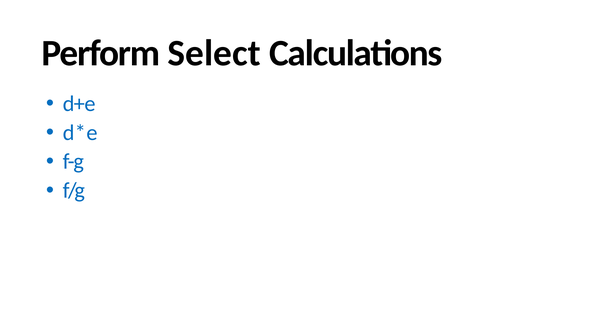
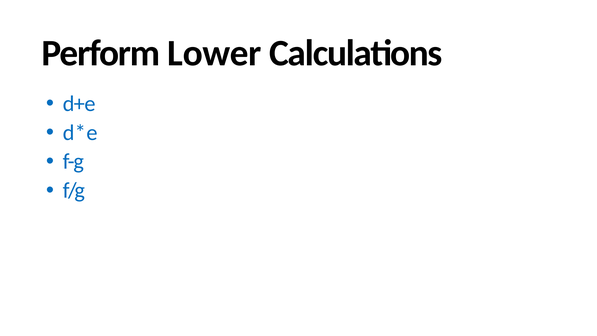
Select: Select -> Lower (214, 53)
